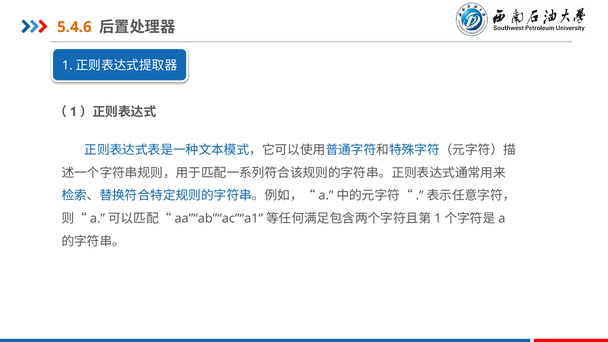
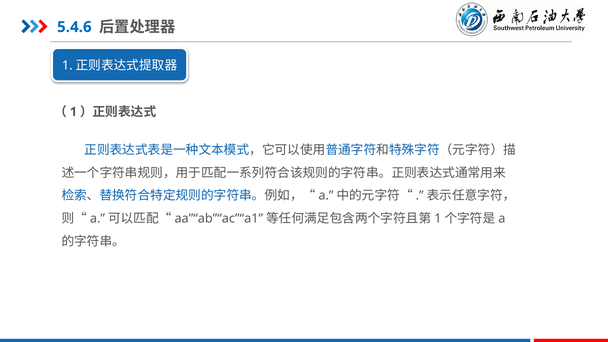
5.4.6 colour: orange -> blue (74, 27)
